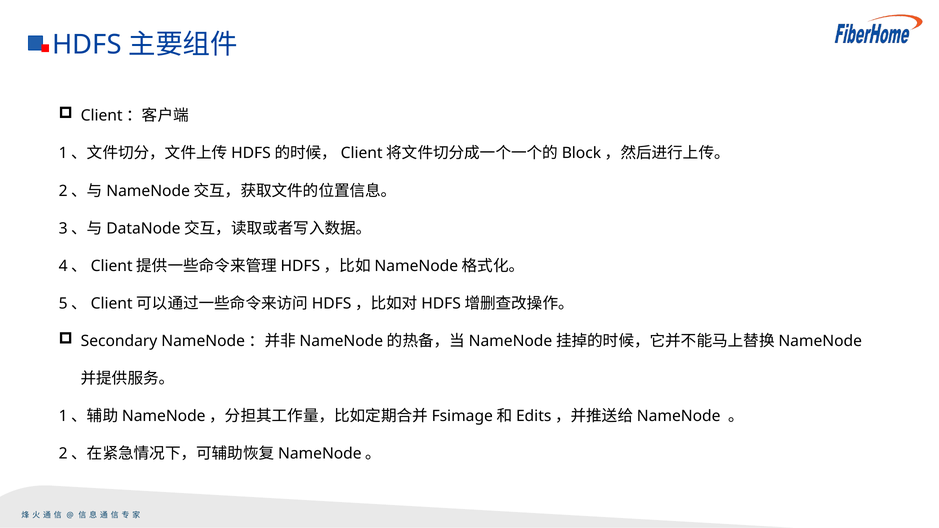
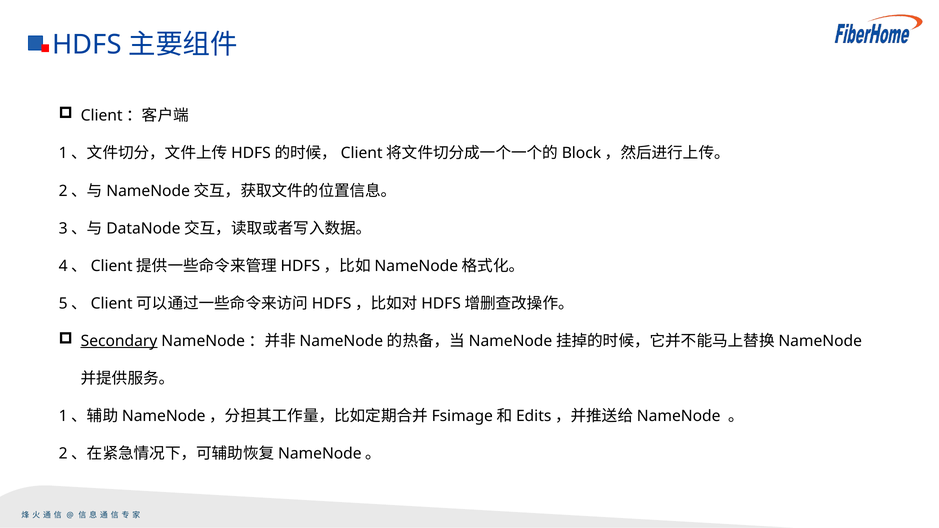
Secondary underline: none -> present (119, 341)
